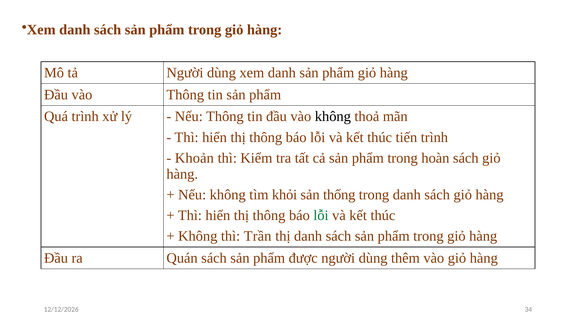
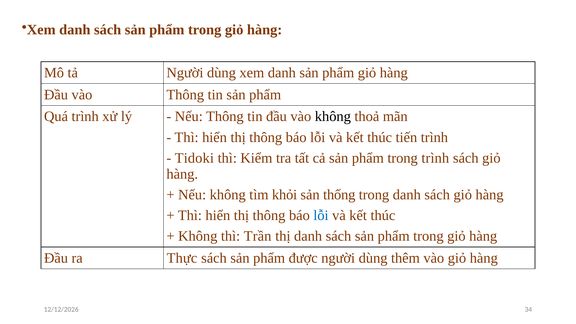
Khoản: Khoản -> Tidoki (194, 158)
trong hoàn: hoàn -> trình (435, 158)
lỗi colour: green -> blue (321, 215)
Quán: Quán -> Thực (182, 258)
